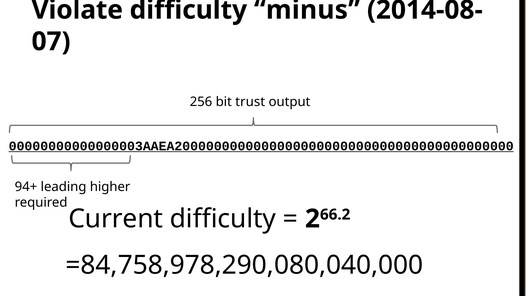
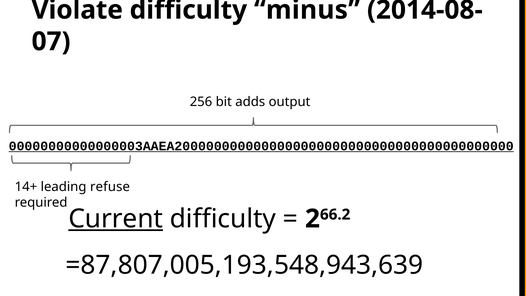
trust: trust -> adds (250, 102)
94+: 94+ -> 14+ (26, 187)
higher: higher -> refuse (110, 187)
Current underline: none -> present (116, 219)
=84,758,978,290,080,040,000: =84,758,978,290,080,040,000 -> =87,807,005,193,548,943,639 (244, 265)
